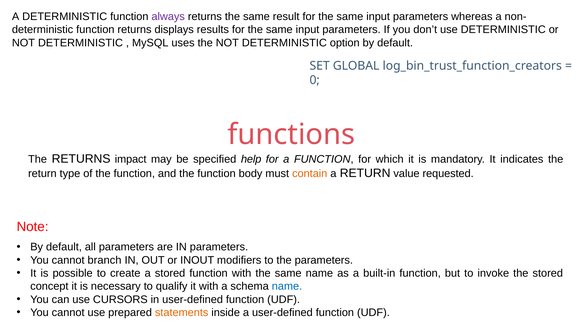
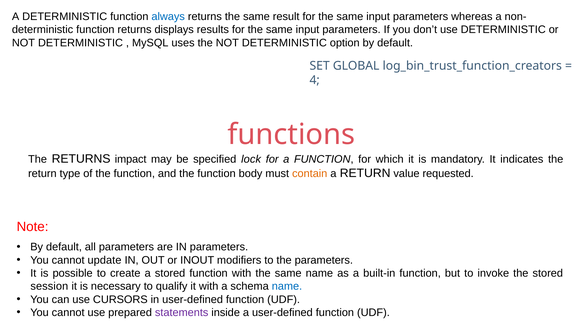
always colour: purple -> blue (168, 17)
0: 0 -> 4 (315, 80)
help: help -> lock (251, 159)
branch: branch -> update (104, 260)
concept: concept -> session (49, 286)
statements colour: orange -> purple (182, 313)
